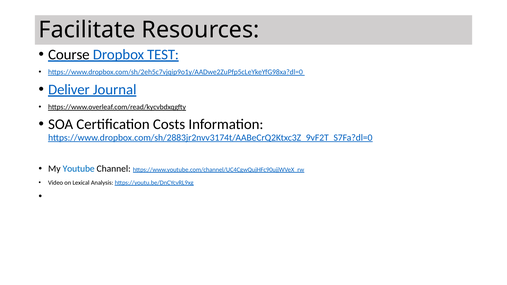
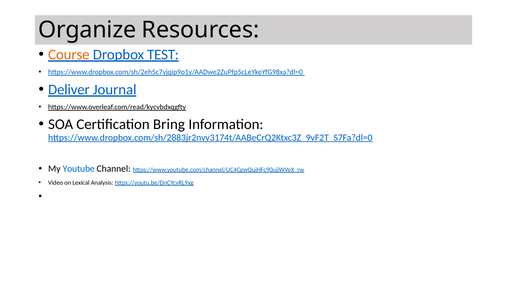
Facilitate: Facilitate -> Organize (87, 30)
Course colour: black -> orange (69, 55)
Costs: Costs -> Bring (169, 124)
